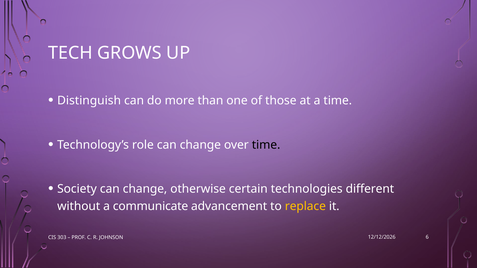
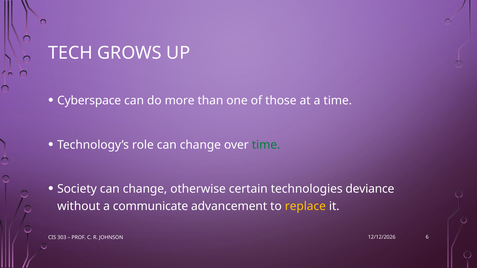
Distinguish: Distinguish -> Cyberspace (89, 101)
time colour: black -> green (266, 145)
different: different -> deviance (370, 189)
